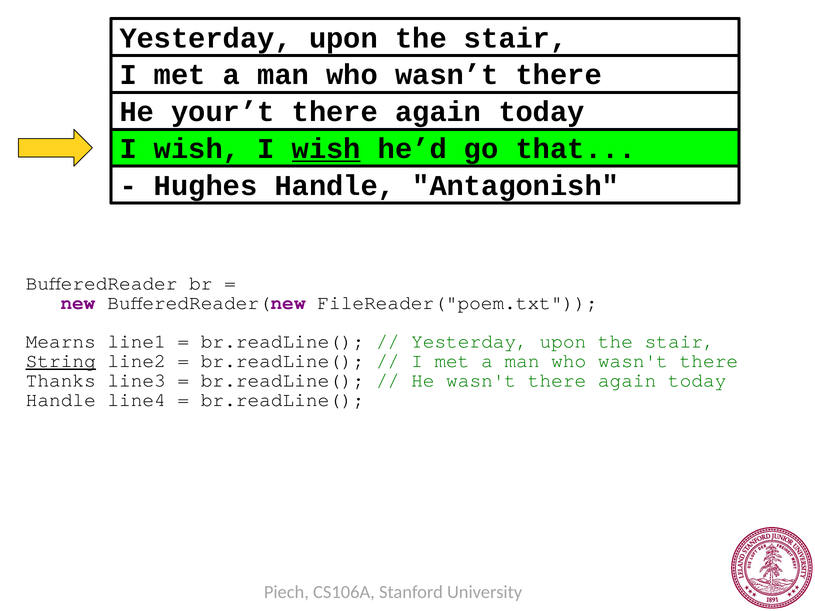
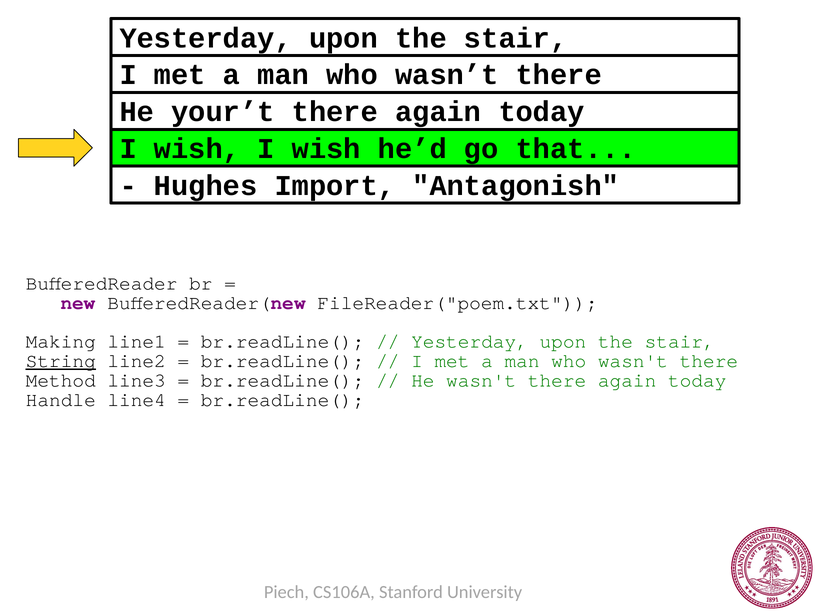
wish underline: present -> none (326, 149)
Hughes Handle: Handle -> Import (335, 186)
Mearns: Mearns -> Making (61, 342)
Thanks: Thanks -> Method (61, 380)
